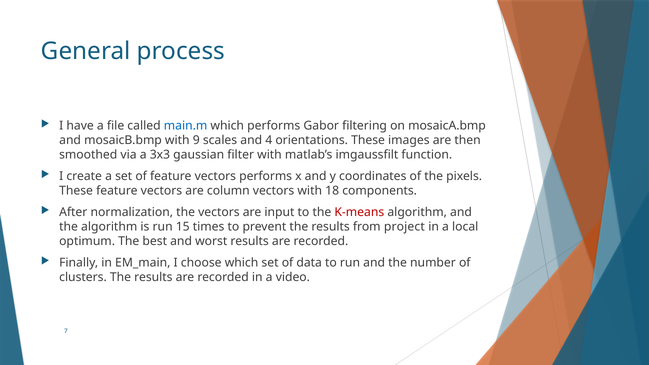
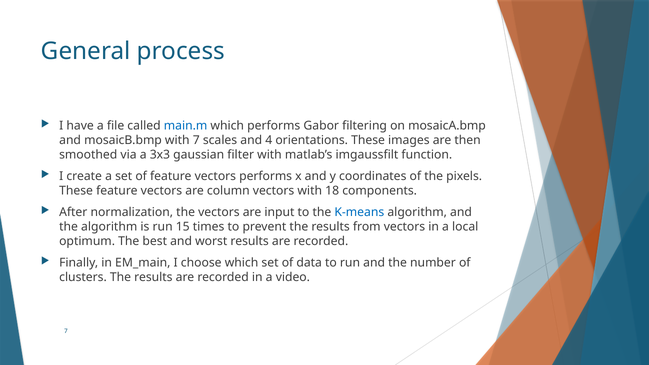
with 9: 9 -> 7 (196, 140)
K-means colour: red -> blue (359, 212)
from project: project -> vectors (404, 227)
